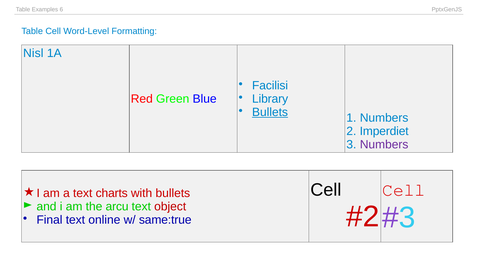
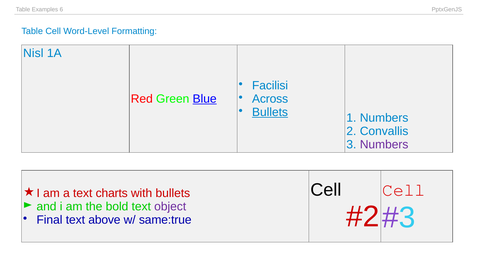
Library: Library -> Across (270, 99)
Blue underline: none -> present (205, 99)
Imperdiet: Imperdiet -> Convallis (384, 131)
arcu: arcu -> bold (117, 207)
object colour: red -> purple (170, 207)
online: online -> above (104, 220)
